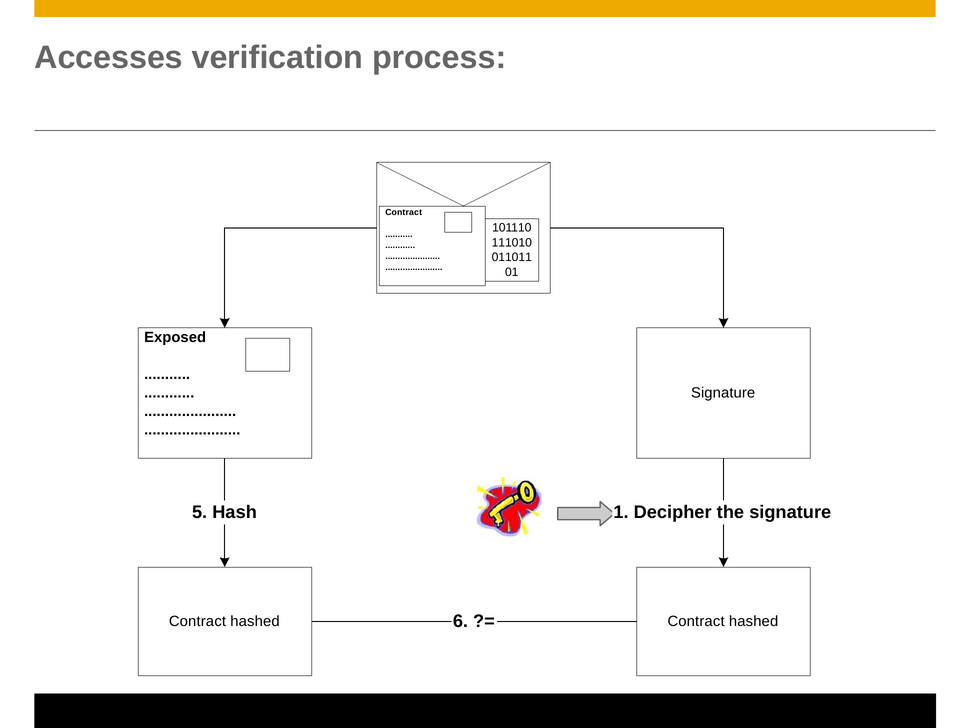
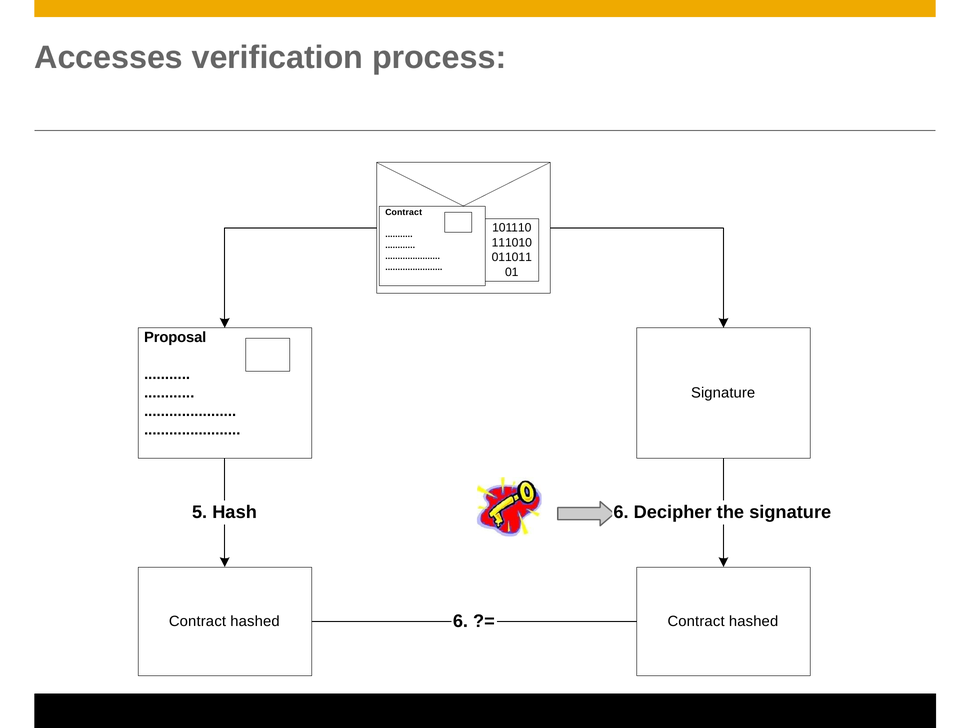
Exposed: Exposed -> Proposal (175, 337)
Hash 1: 1 -> 6 (621, 512)
